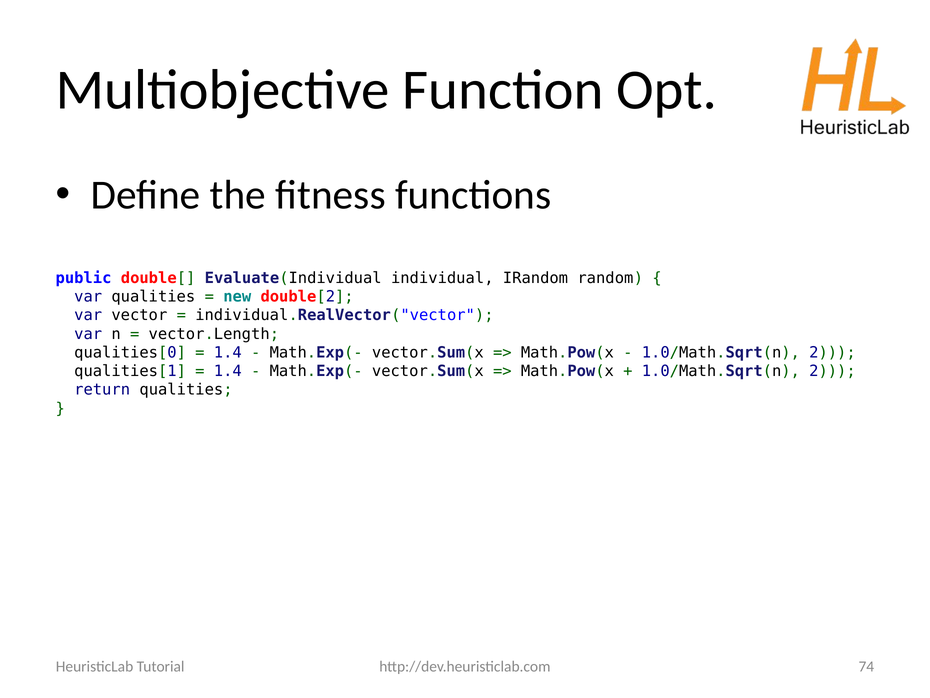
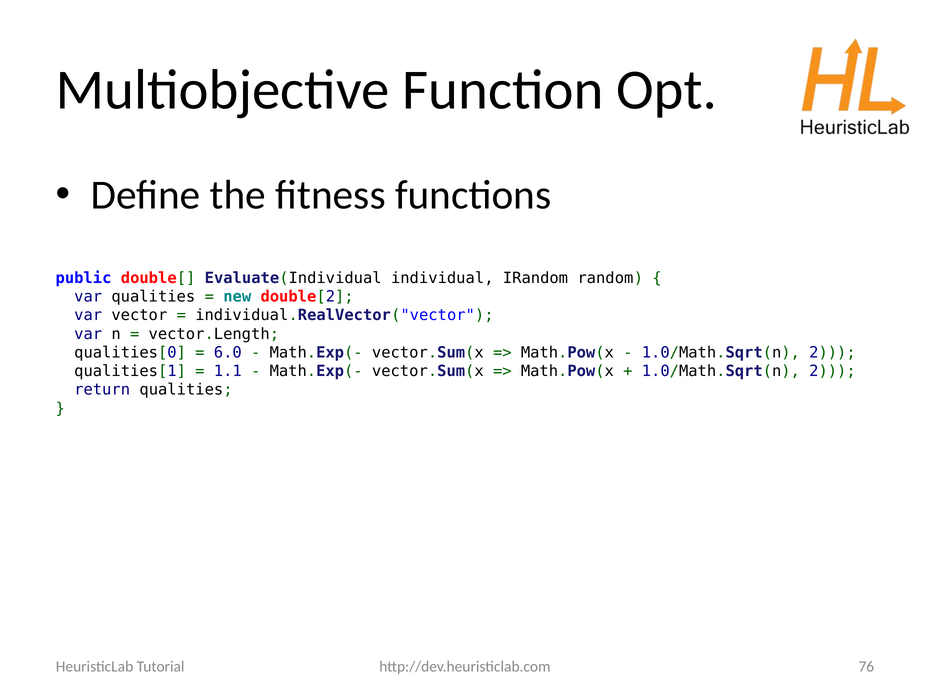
1.4: 1.4 -> 6.0 (228, 352)
1.4: 1.4 -> 1.1 (228, 371)
74: 74 -> 76 (866, 666)
